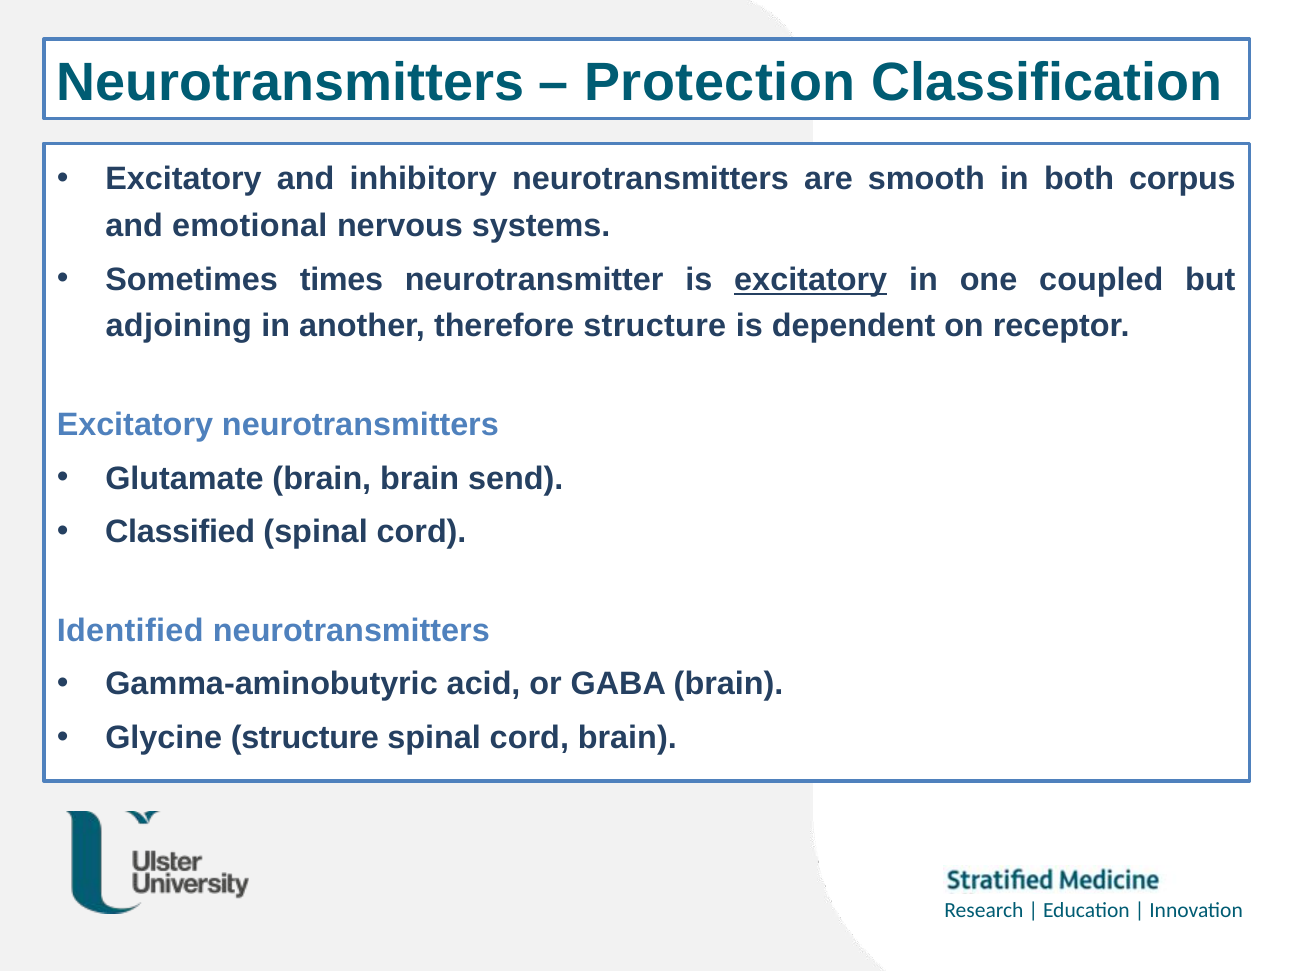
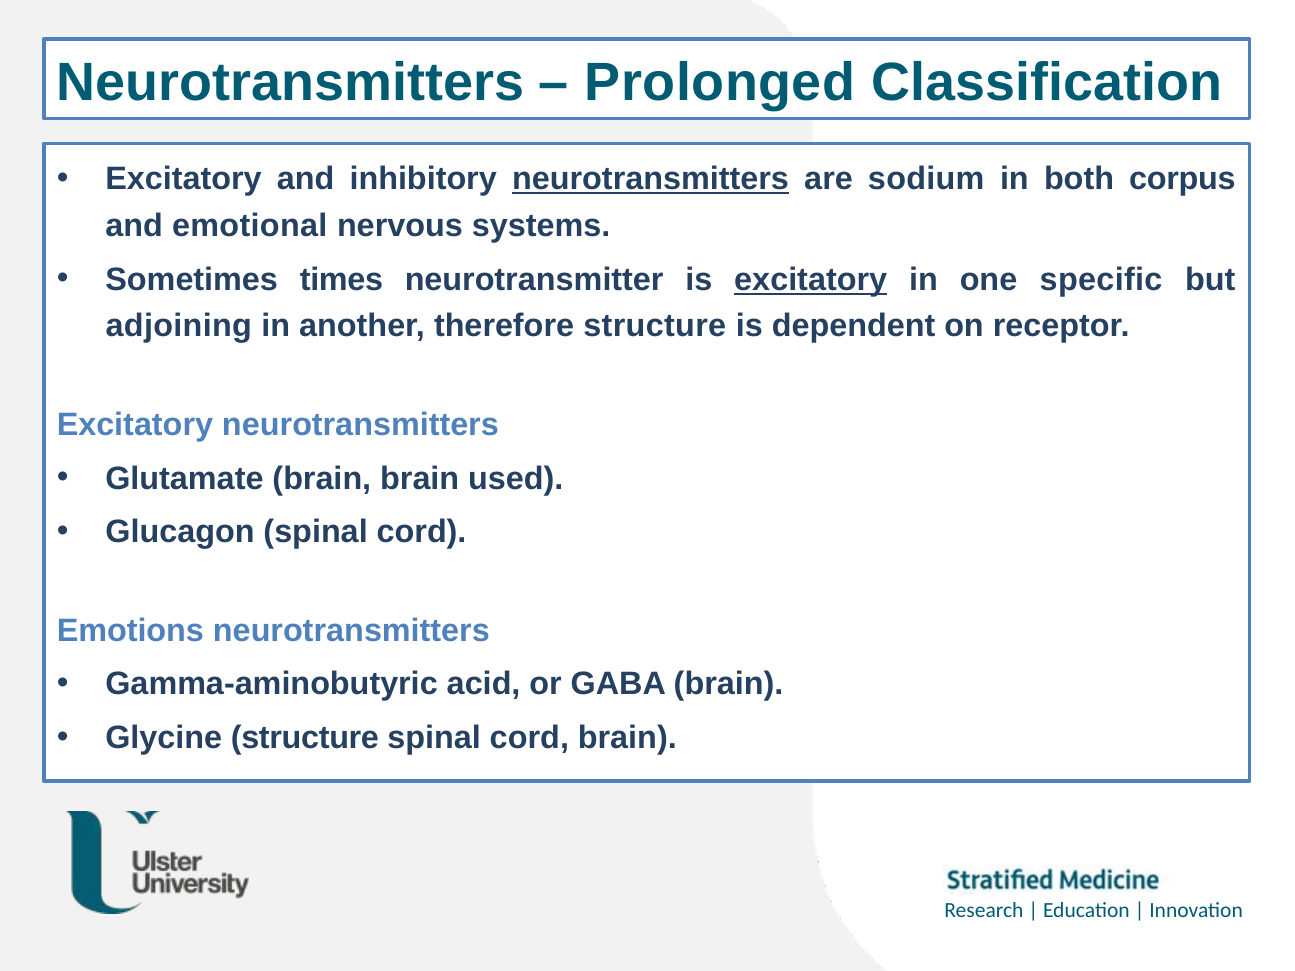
Protection: Protection -> Prolonged (720, 82)
neurotransmitters underline: none -> present (651, 179)
smooth: smooth -> sodium (926, 179)
coupled: coupled -> specific (1101, 280)
send: send -> used (516, 479)
Classified: Classified -> Glucagon (180, 532)
Identified: Identified -> Emotions (130, 631)
